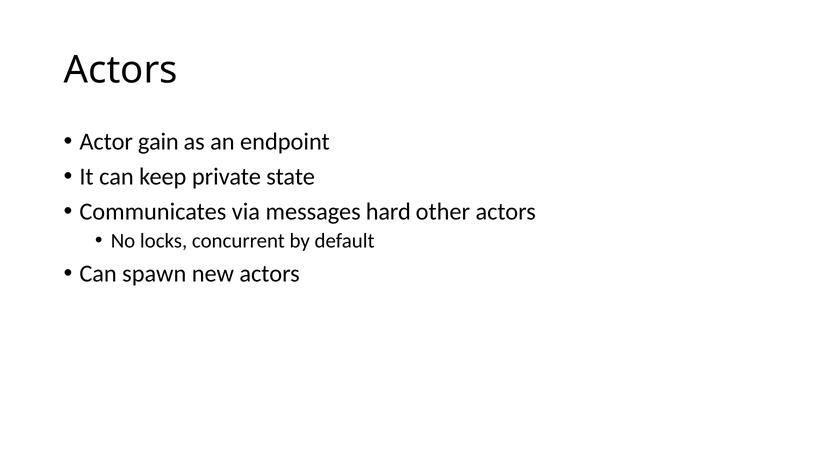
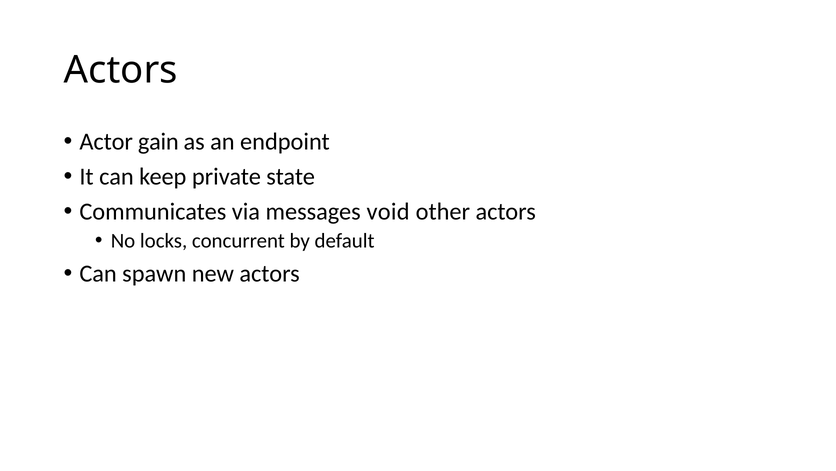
hard: hard -> void (388, 211)
